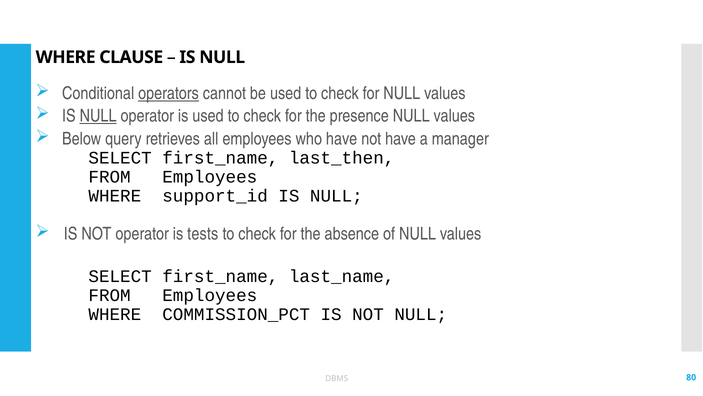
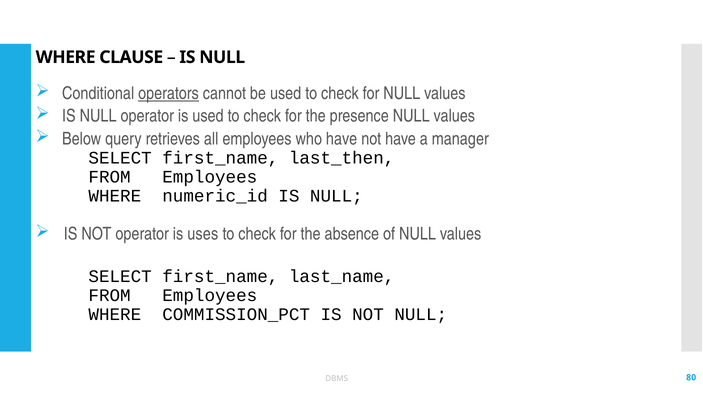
NULL underline: present -> none (98, 116)
support_id: support_id -> numeric_id (215, 196)
tests: tests -> uses (203, 233)
